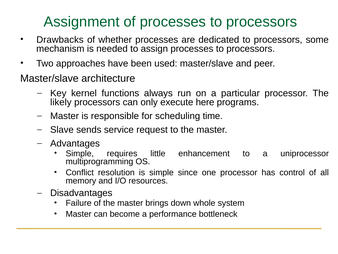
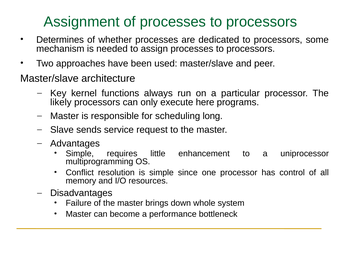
Drawbacks: Drawbacks -> Determines (60, 40)
time: time -> long (213, 116)
